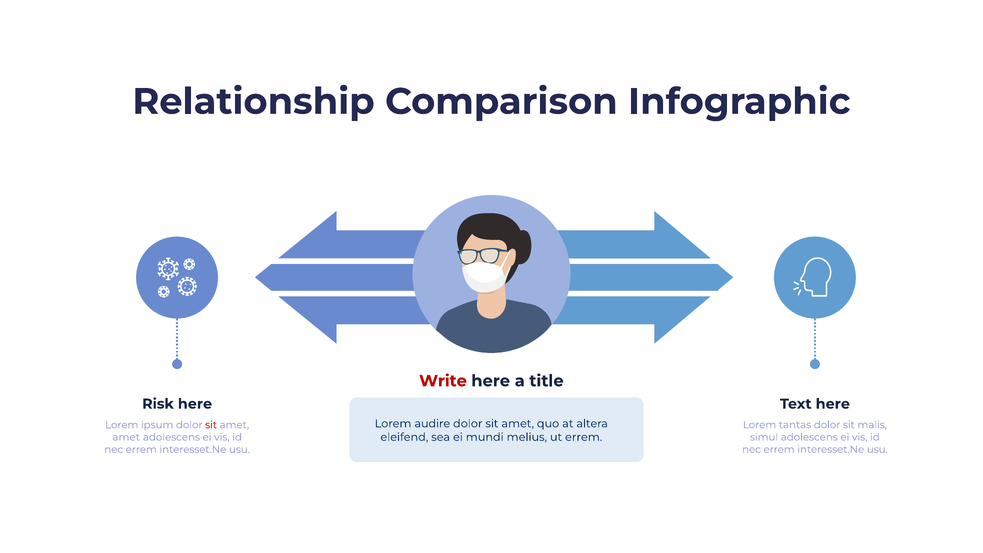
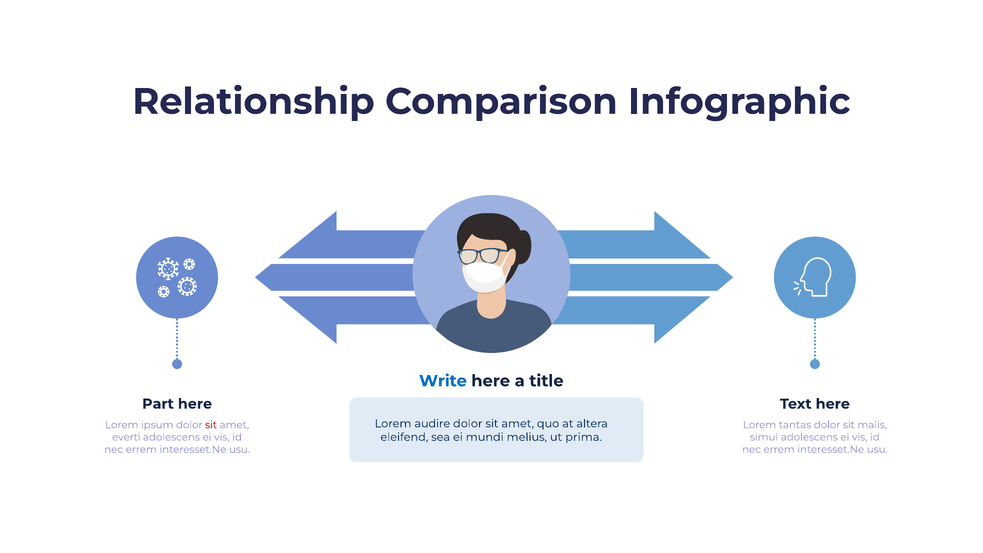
Write colour: red -> blue (443, 381)
Risk: Risk -> Part (158, 404)
ut errem: errem -> prima (584, 437)
amet: amet -> everti (126, 437)
